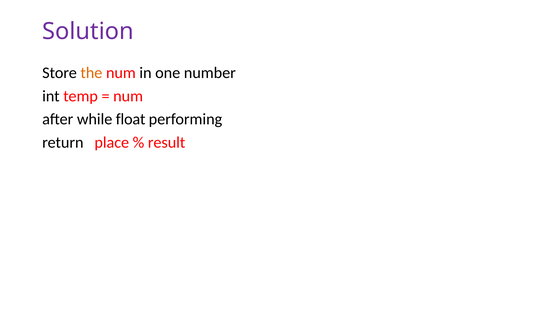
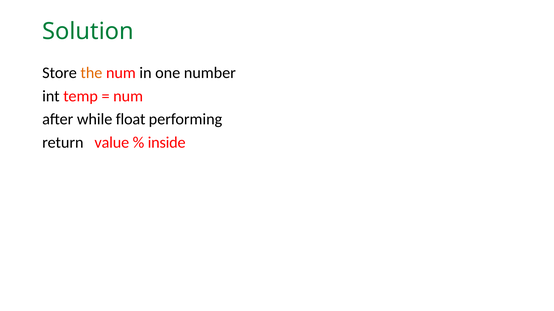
Solution colour: purple -> green (88, 31)
place: place -> value (112, 143)
result: result -> inside (167, 143)
